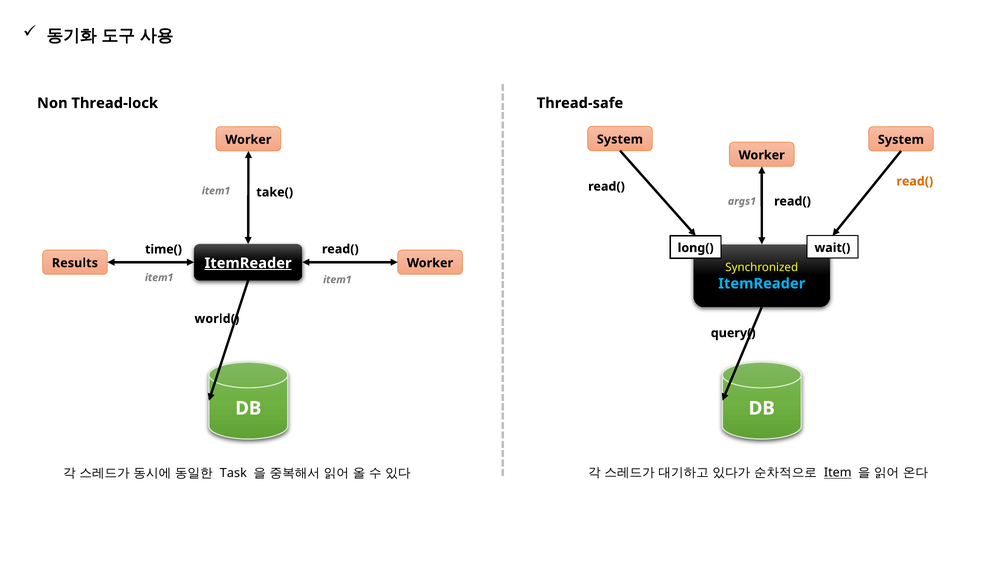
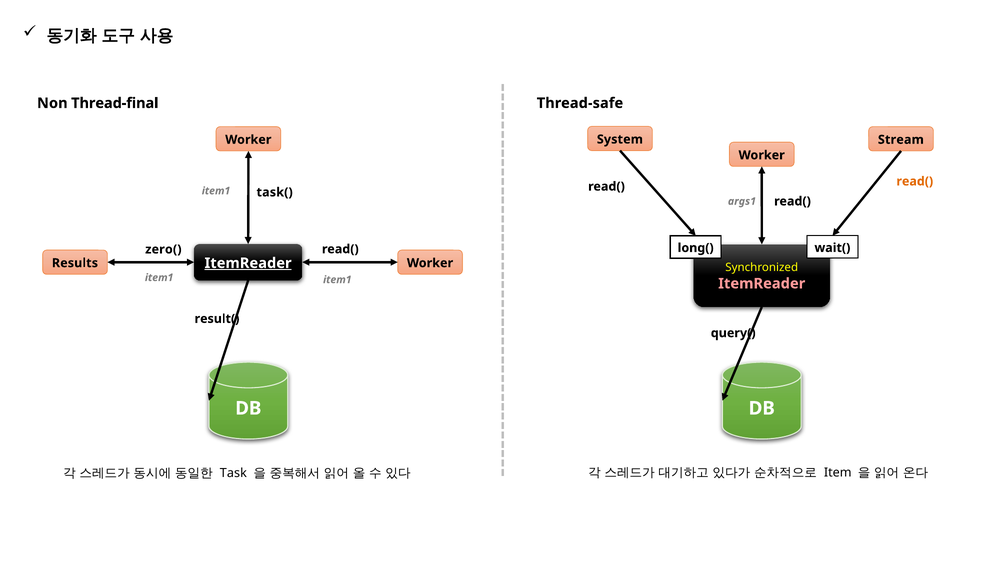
Thread-lock: Thread-lock -> Thread-final (115, 103)
System: System -> Stream (901, 140)
take(: take( -> task( (275, 192)
time(: time( -> zero( (163, 250)
ItemReader colour: light blue -> pink (762, 284)
world(: world( -> result( (217, 319)
Item underline: present -> none (838, 473)
